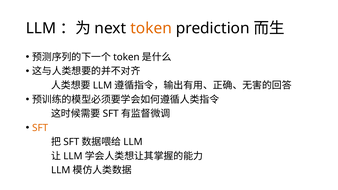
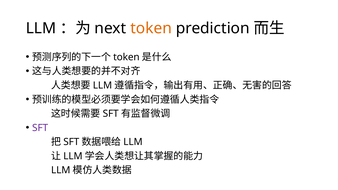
SFT colour: orange -> purple (40, 128)
